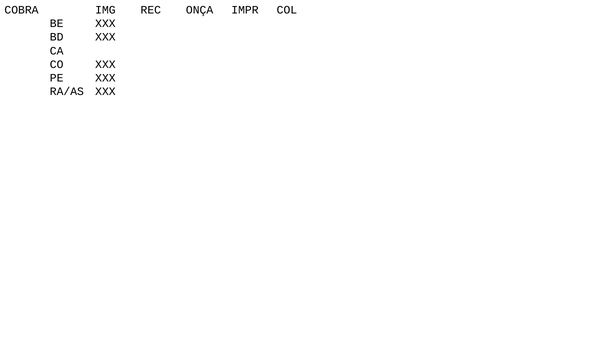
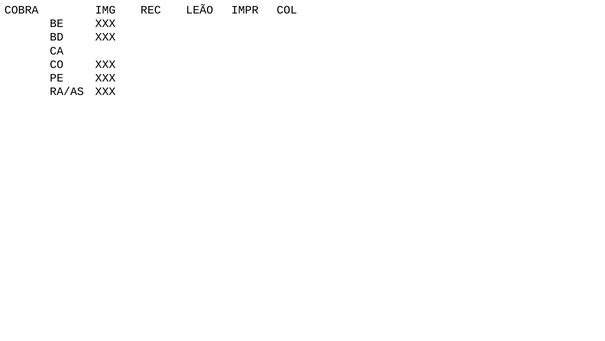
ONÇA: ONÇA -> LEÃO (200, 10)
